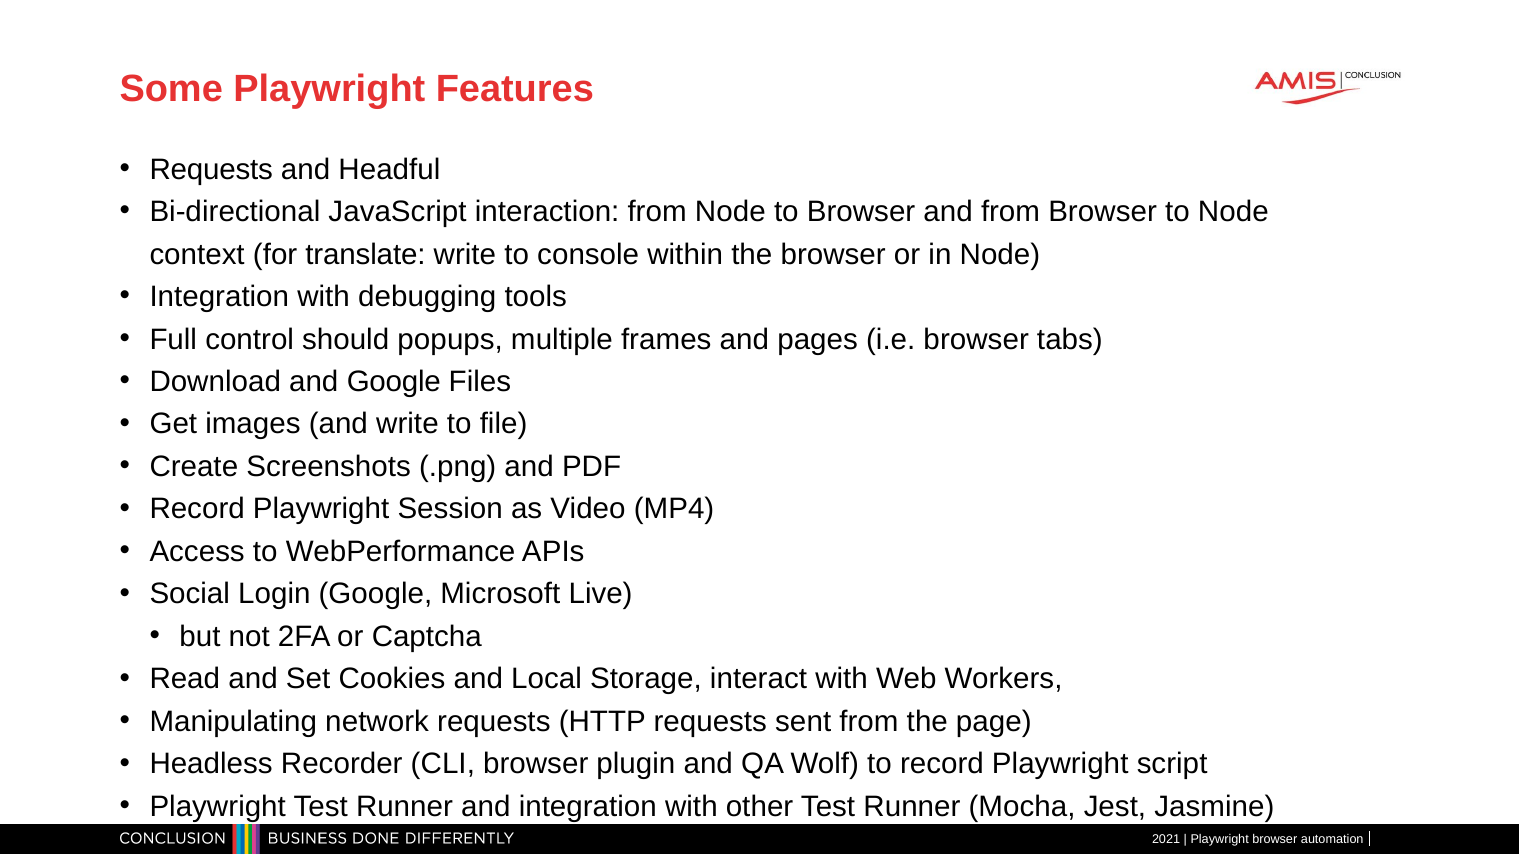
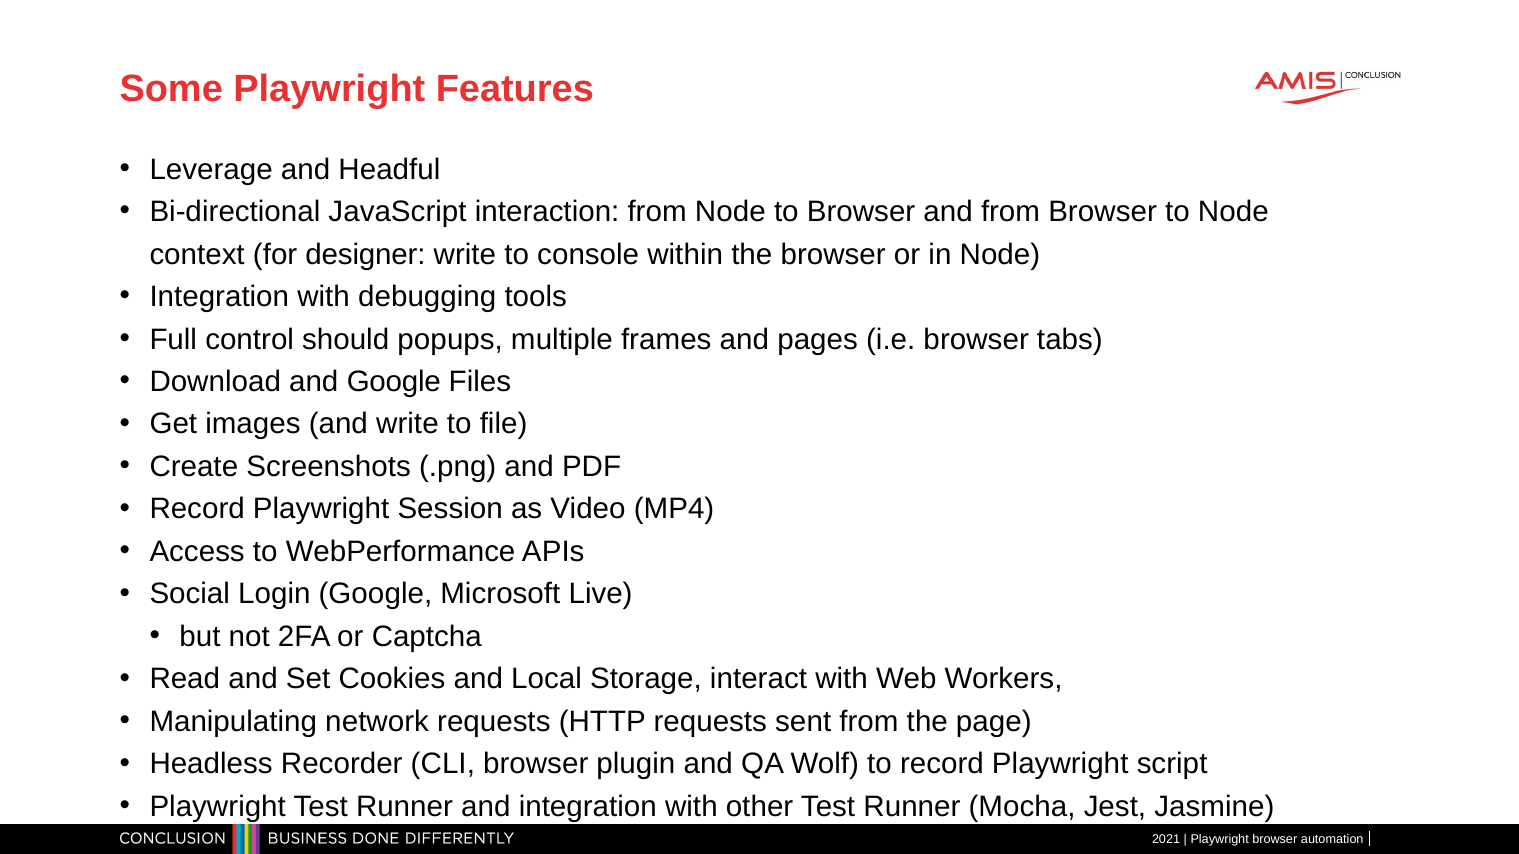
Requests: Requests -> Leverage (211, 169)
translate: translate -> designer (365, 254)
